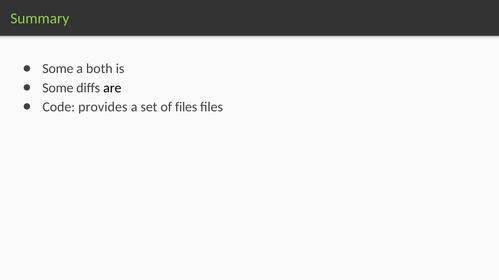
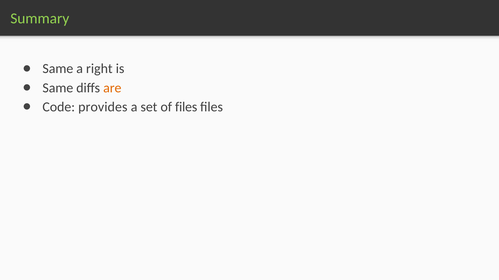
Some: Some -> Same (58, 69)
both: both -> right (99, 69)
Some: Some -> Same (58, 88)
are colour: black -> orange (112, 88)
